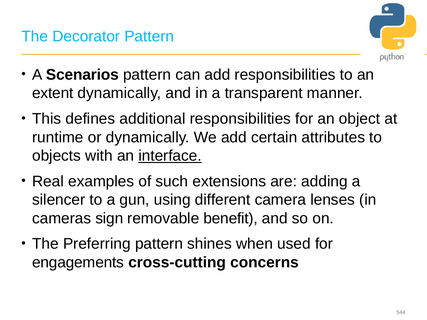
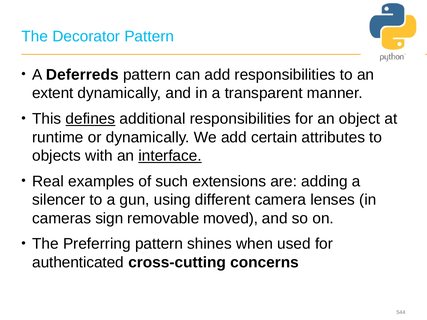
Scenarios: Scenarios -> Deferreds (82, 75)
defines underline: none -> present (90, 119)
benefit: benefit -> moved (231, 218)
engagements: engagements -> authenticated (78, 263)
